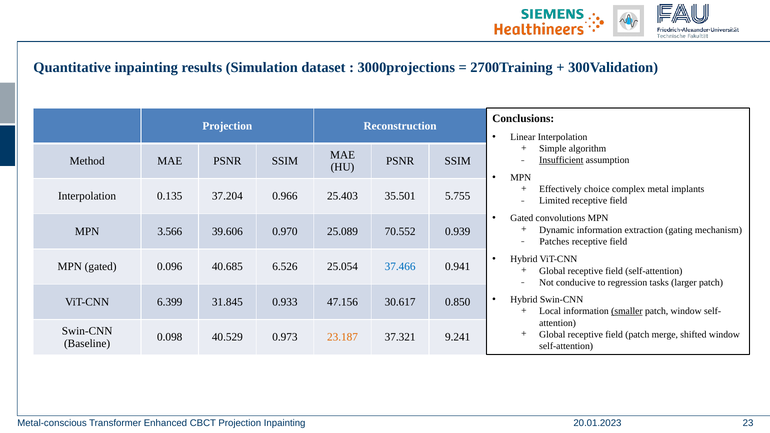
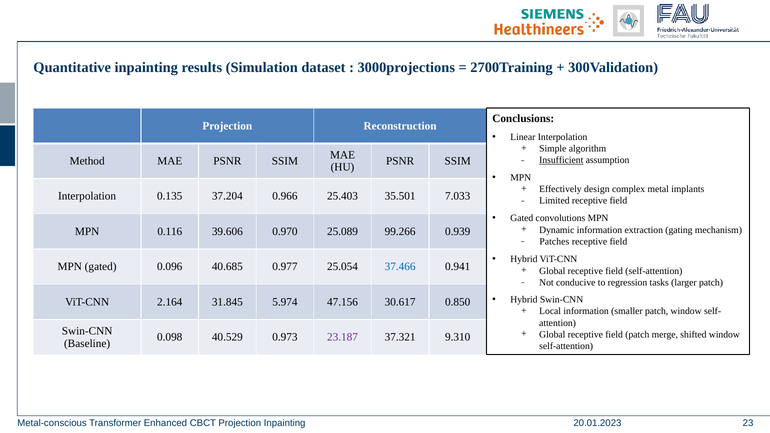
choice: choice -> design (597, 189)
5.755: 5.755 -> 7.033 (458, 196)
3.566: 3.566 -> 0.116 (170, 232)
70.552: 70.552 -> 99.266 (400, 232)
6.526: 6.526 -> 0.977 (285, 267)
6.399: 6.399 -> 2.164 (170, 302)
0.933: 0.933 -> 5.974 (285, 302)
smaller underline: present -> none (627, 311)
23.187 colour: orange -> purple (343, 337)
9.241: 9.241 -> 9.310 (458, 337)
